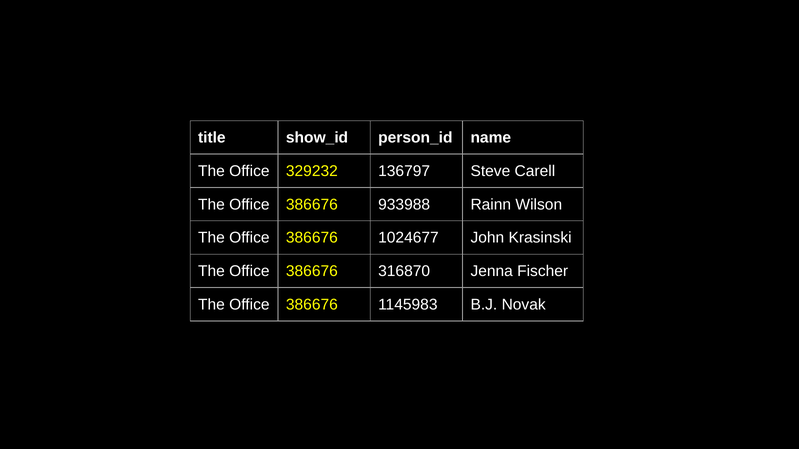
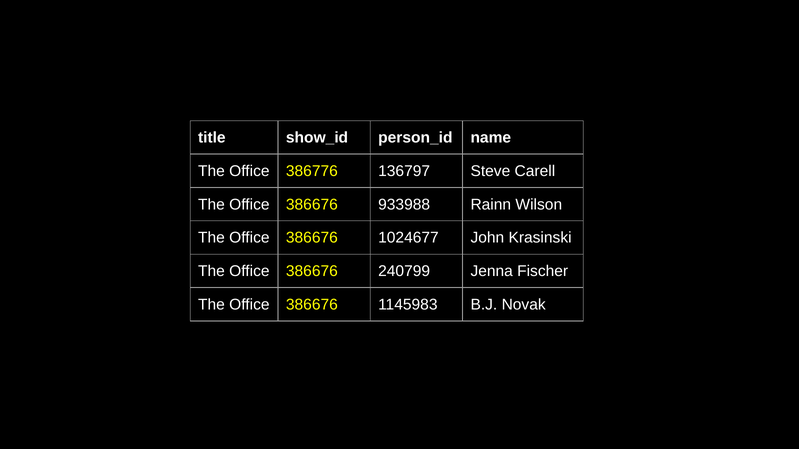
329232: 329232 -> 386776 (312, 171)
316870: 316870 -> 240799 (404, 271)
